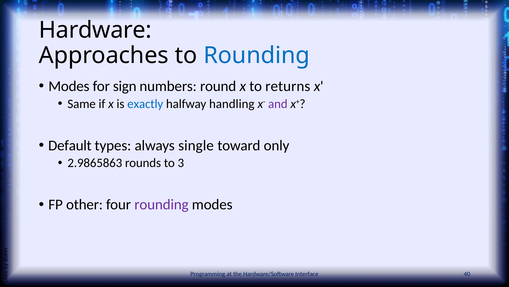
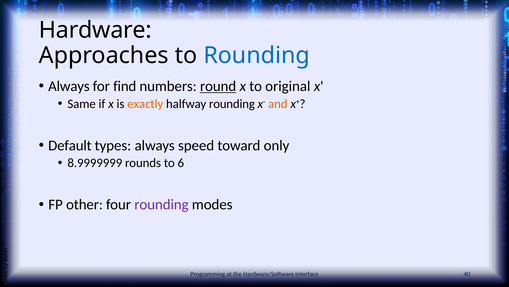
Modes: Modes -> Always (69, 86)
sign: sign -> find (125, 86)
round underline: none -> present (218, 86)
returns: returns -> original (288, 86)
exactly colour: blue -> orange (145, 104)
halfway handling: handling -> rounding (232, 104)
and colour: purple -> orange (278, 104)
single: single -> speed (196, 145)
2.9865863: 2.9865863 -> 8.9999999 (95, 163)
3: 3 -> 6 (181, 163)
